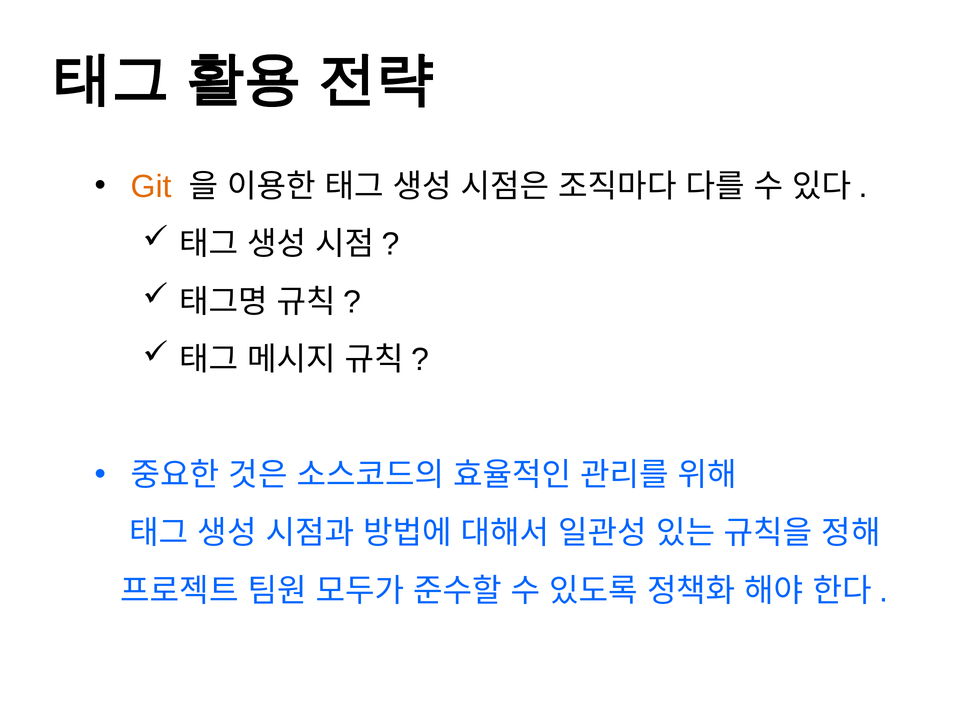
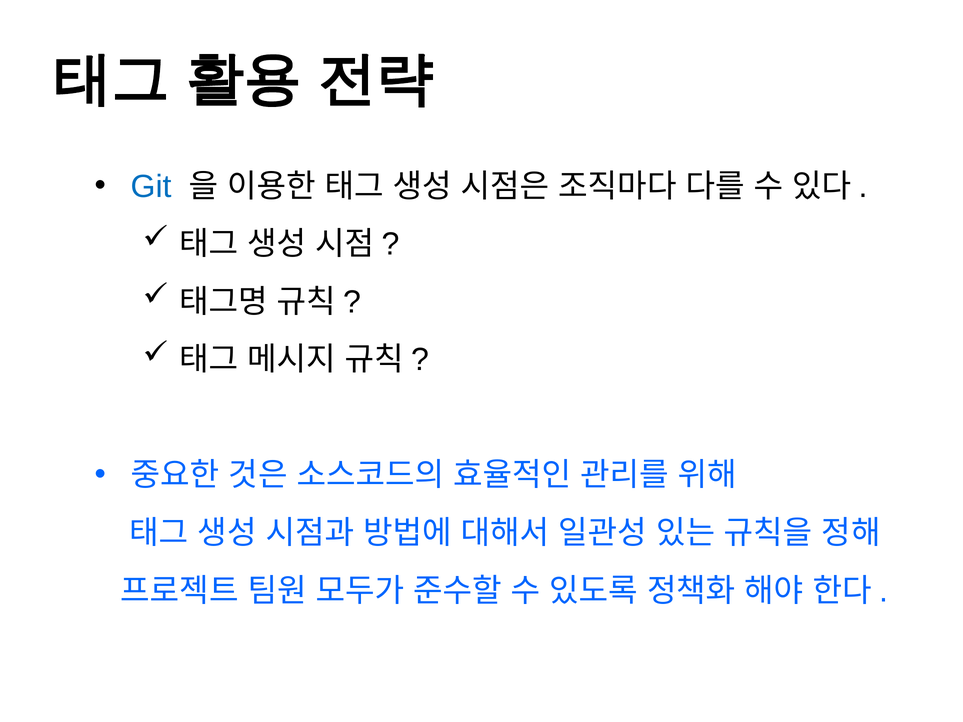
Git colour: orange -> blue (151, 187)
